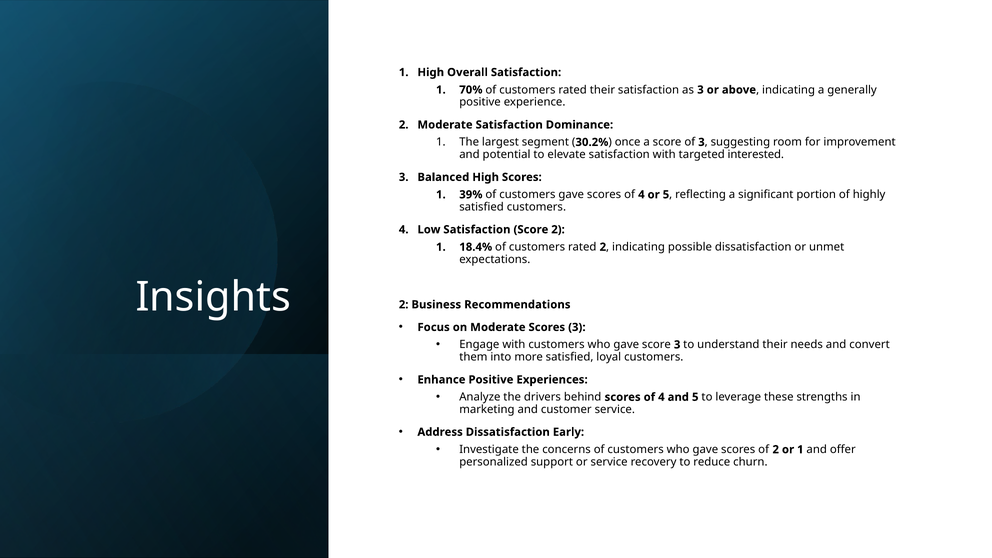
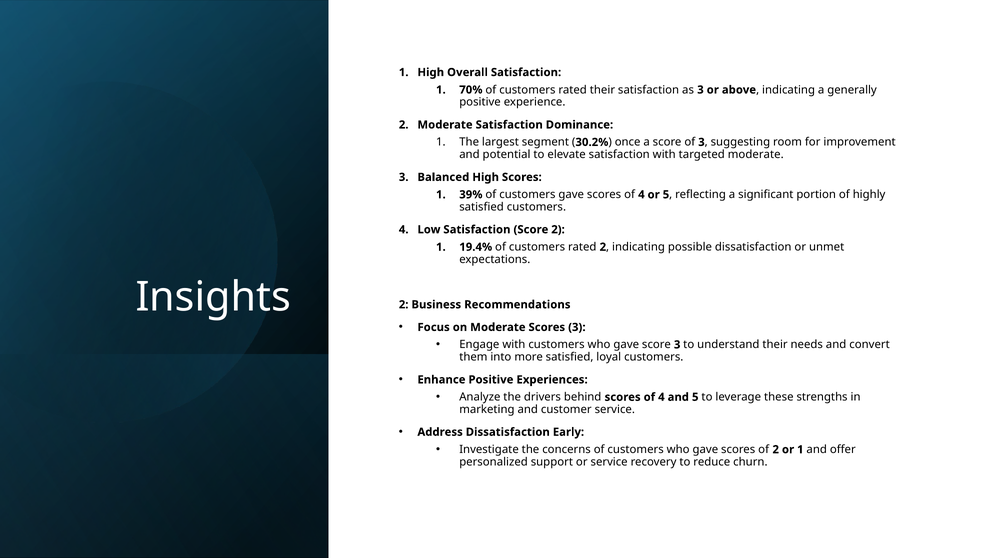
targeted interested: interested -> moderate (756, 155)
18.4%: 18.4% -> 19.4% (476, 247)
